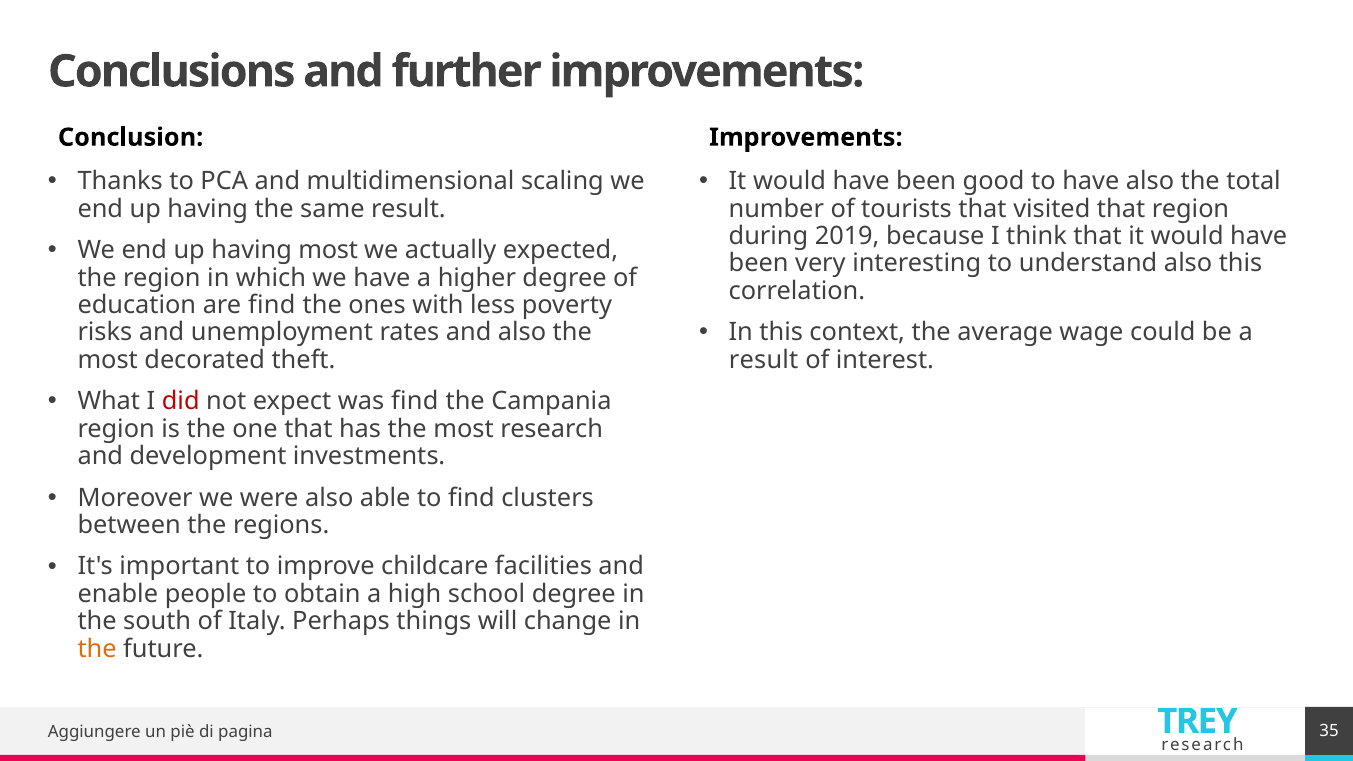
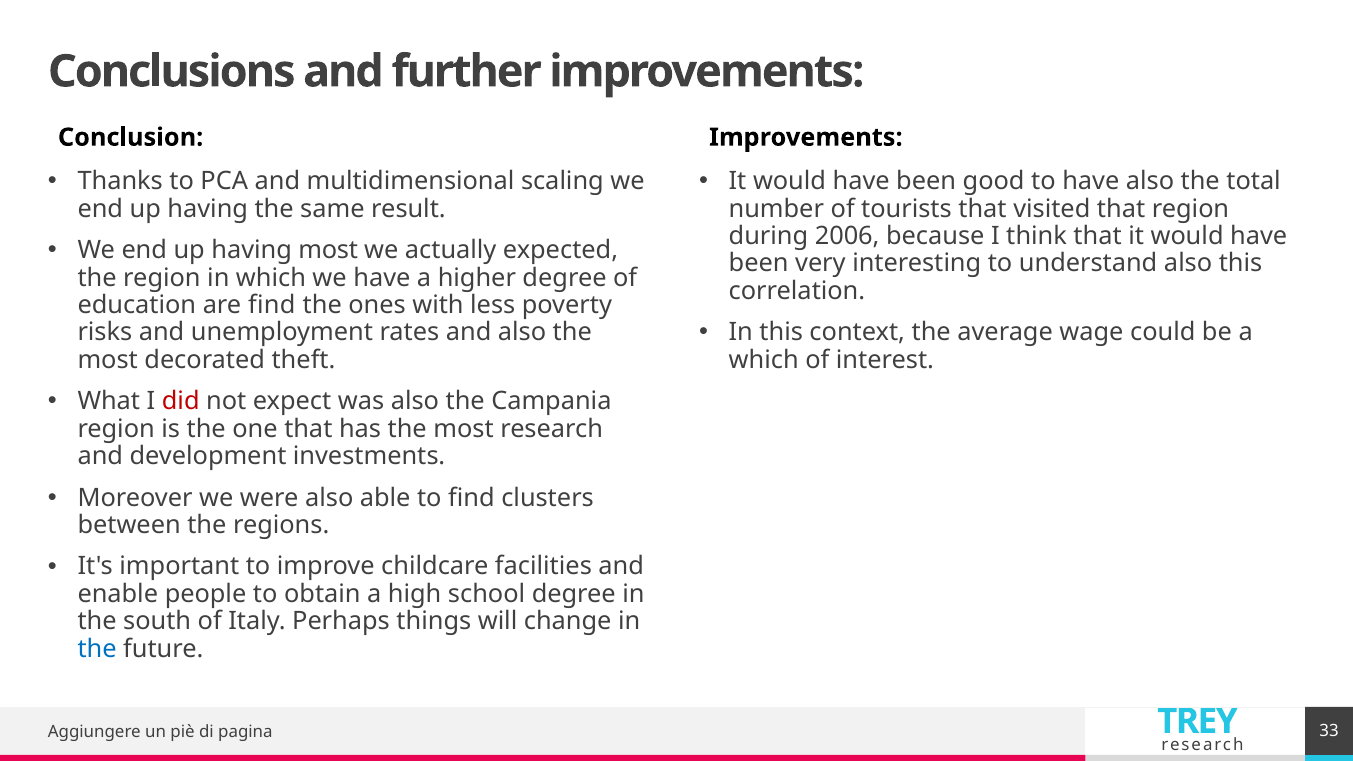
2019: 2019 -> 2006 (847, 236)
result: result -> which (764, 360)
was find: find -> also (415, 401)
the colour: orange -> blue (97, 649)
35: 35 -> 33 (1329, 731)
